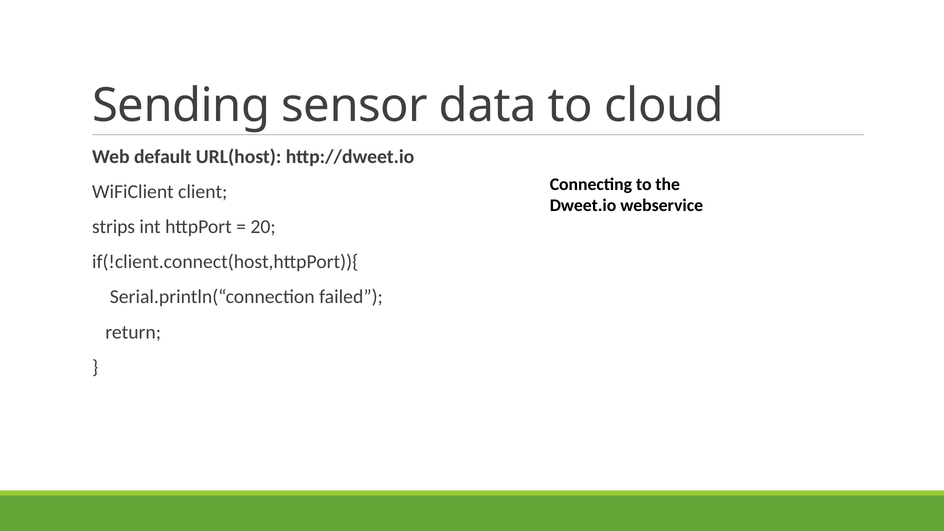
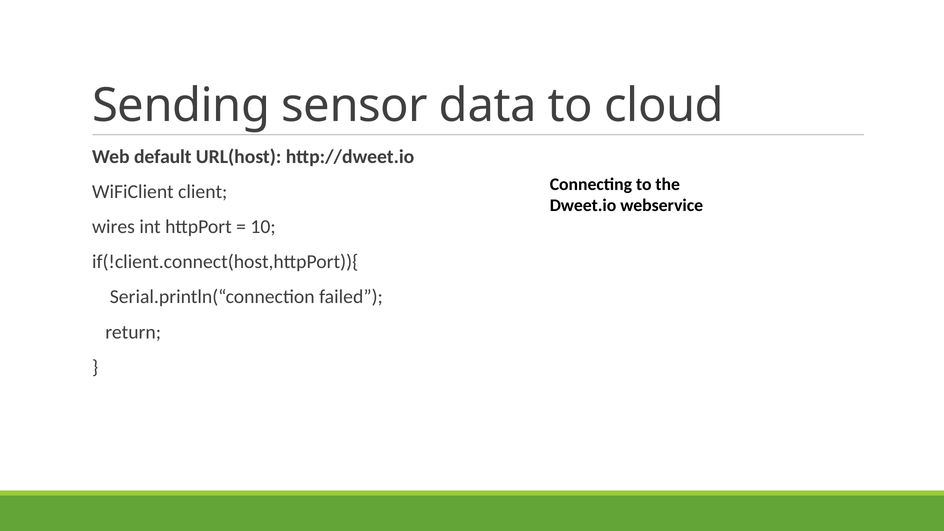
strips: strips -> wires (113, 227)
20: 20 -> 10 (263, 227)
